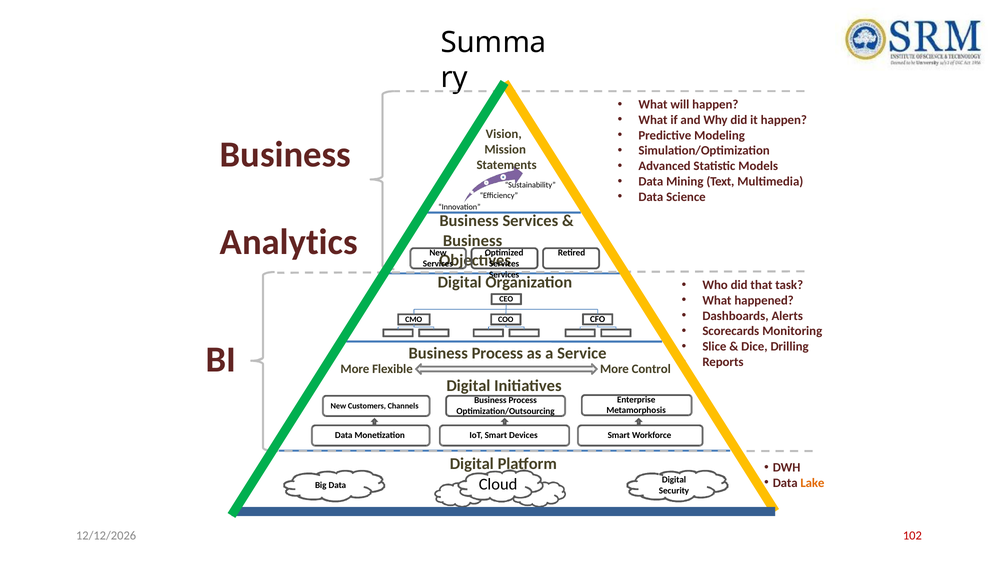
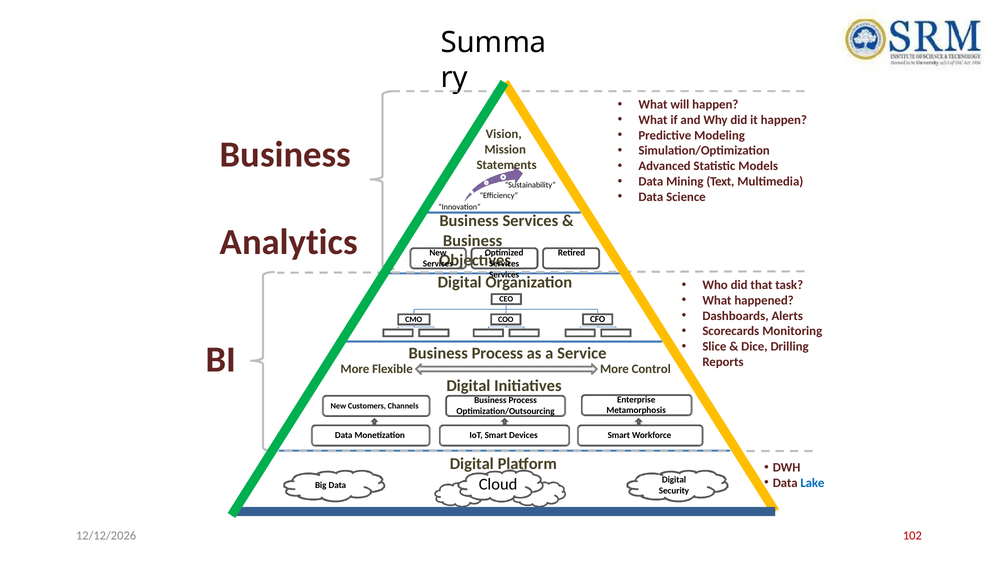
Lake colour: orange -> blue (812, 483)
